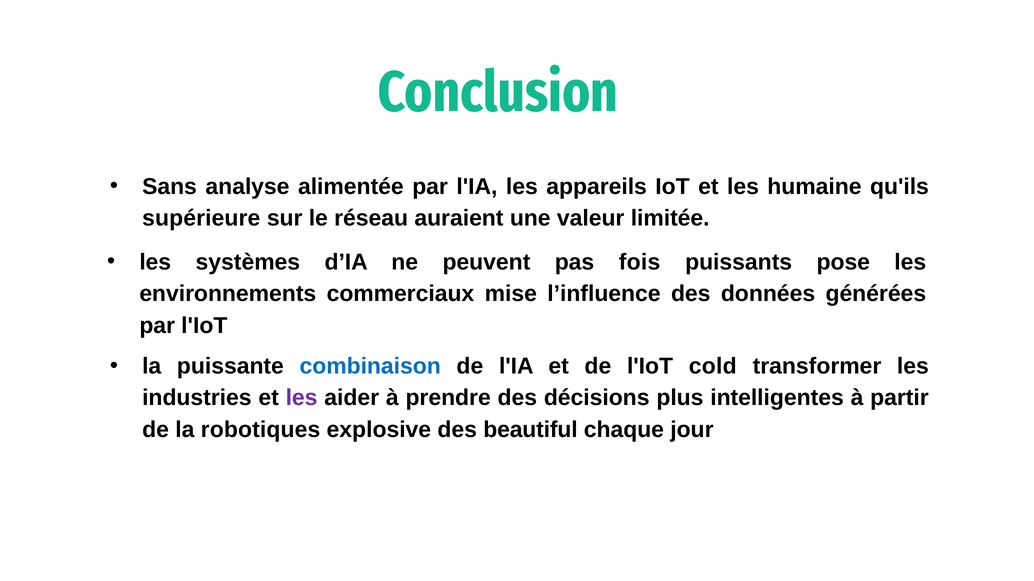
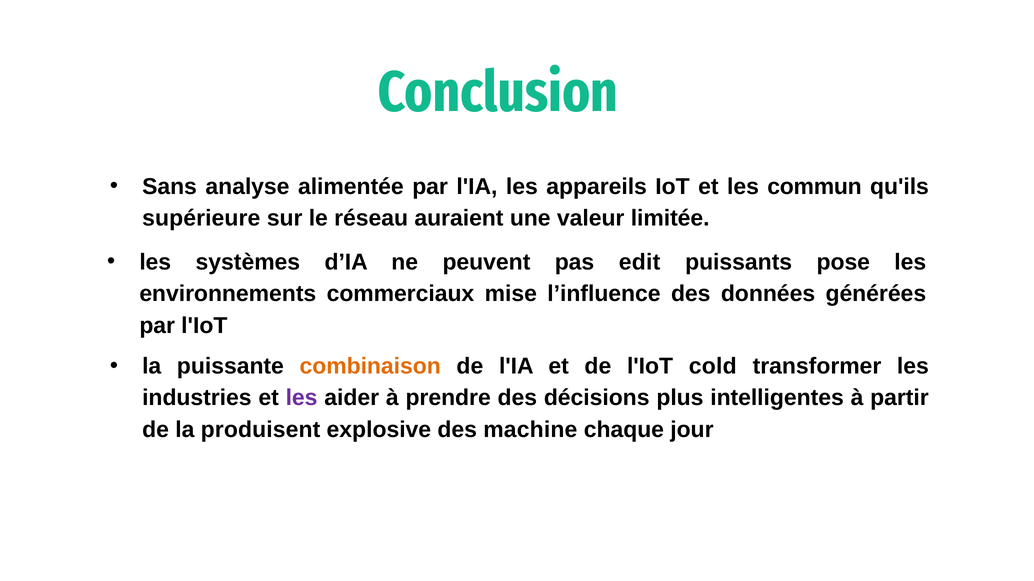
humaine: humaine -> commun (815, 187)
fois: fois -> edit (640, 262)
combinaison colour: blue -> orange (370, 367)
robotiques: robotiques -> produisent (261, 430)
beautiful: beautiful -> machine (530, 430)
